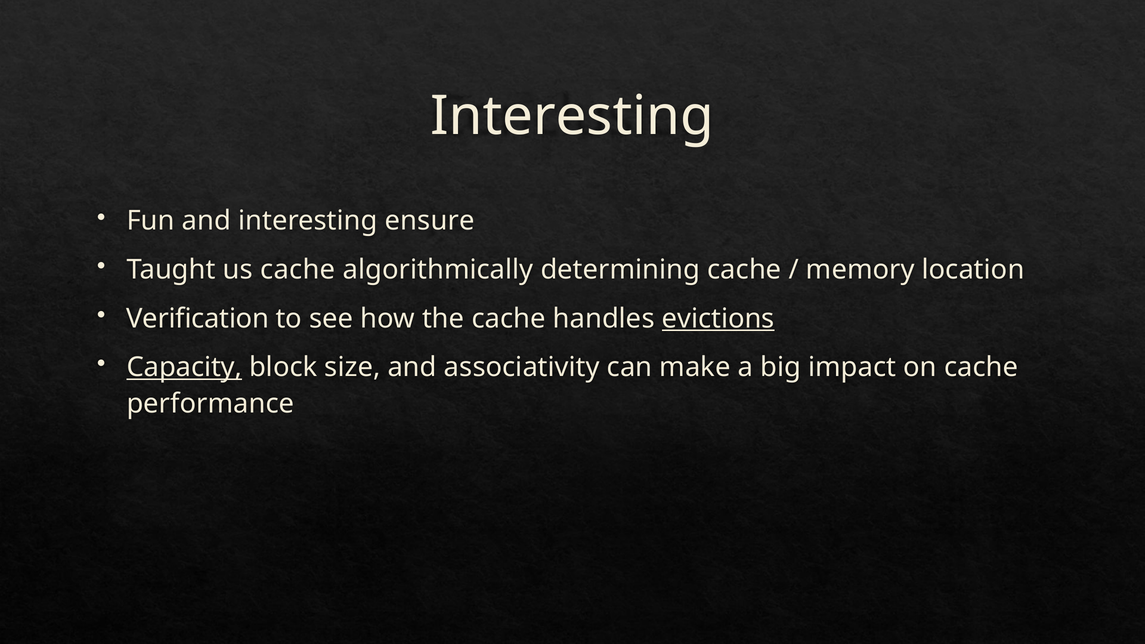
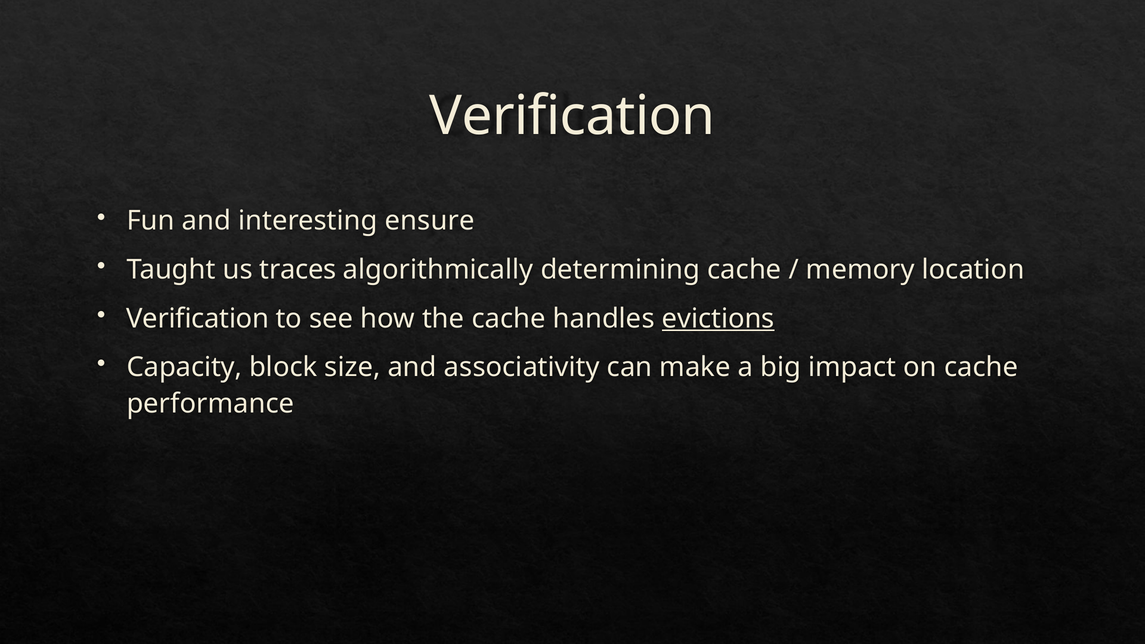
Interesting: Interesting -> Verification (572, 116)
us cache: cache -> traces (298, 270)
Capacity underline: present -> none (184, 367)
